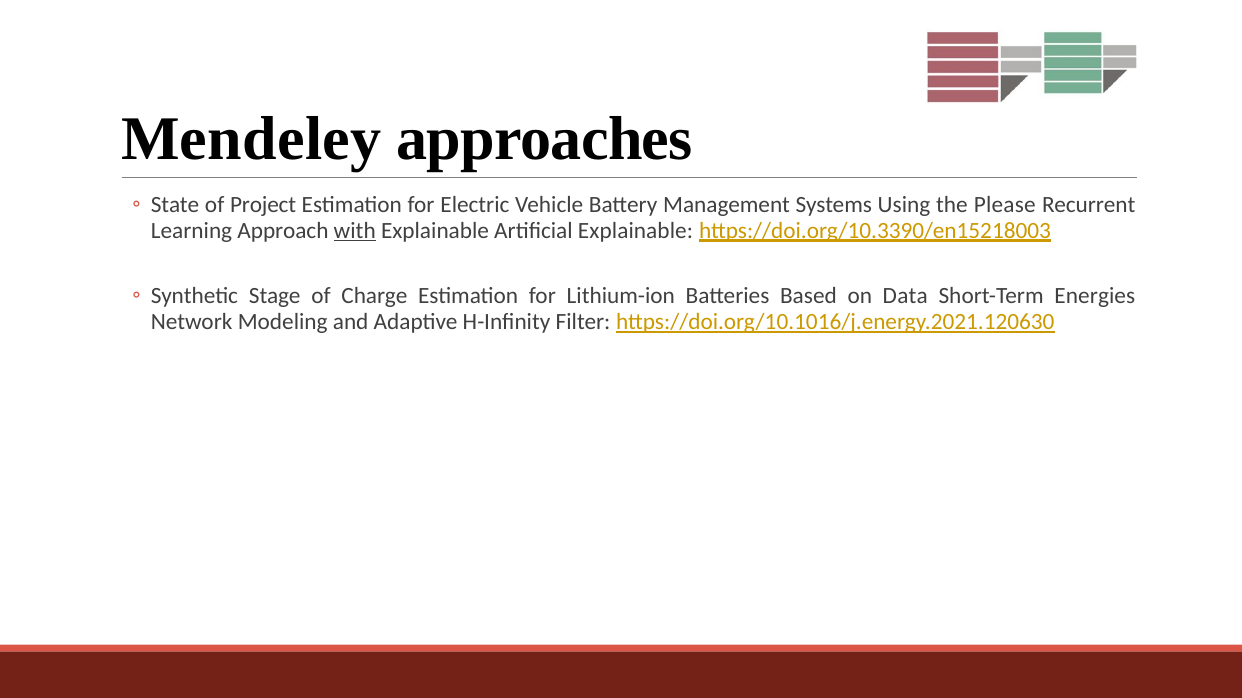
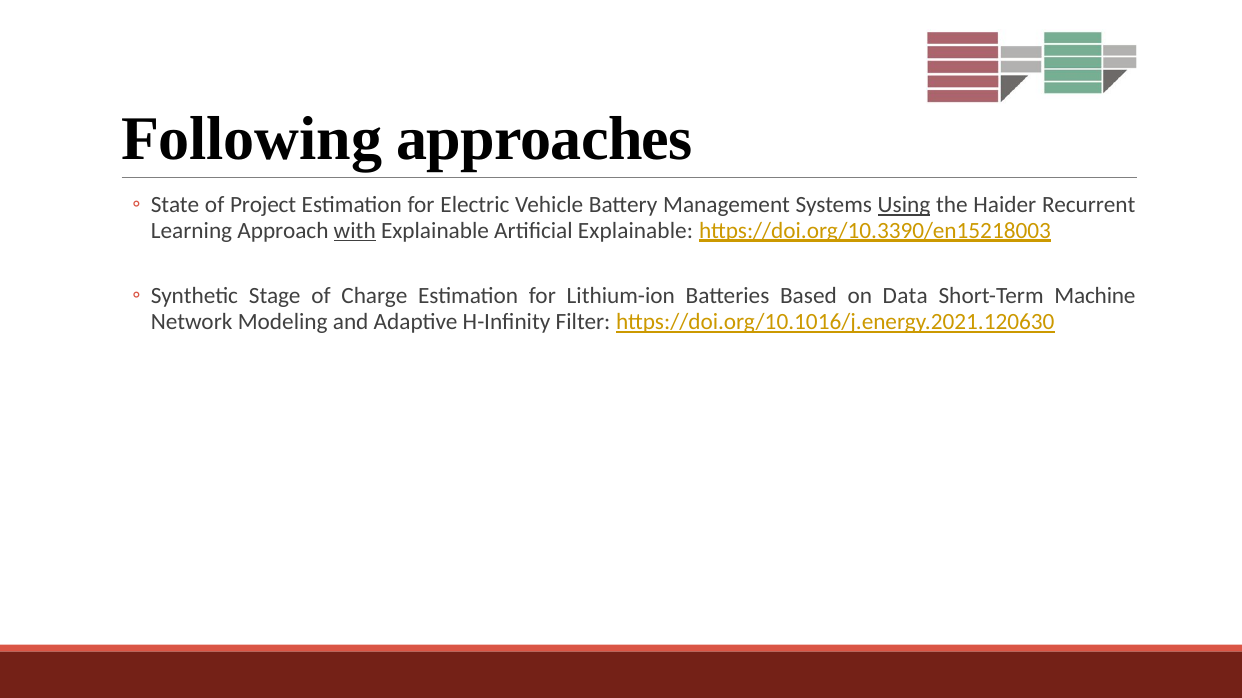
Mendeley: Mendeley -> Following (252, 139)
Using underline: none -> present (904, 205)
Please: Please -> Haider (1005, 205)
Energies: Energies -> Machine (1095, 297)
